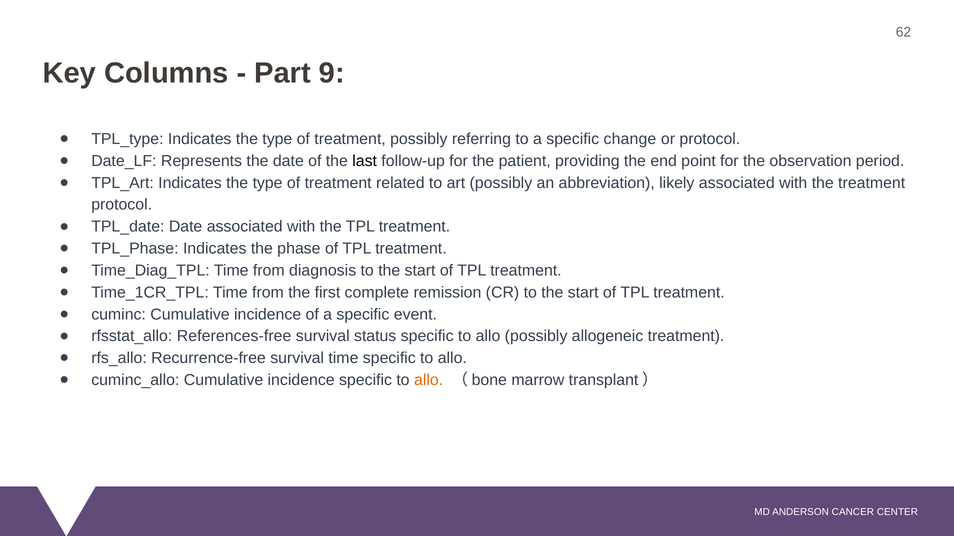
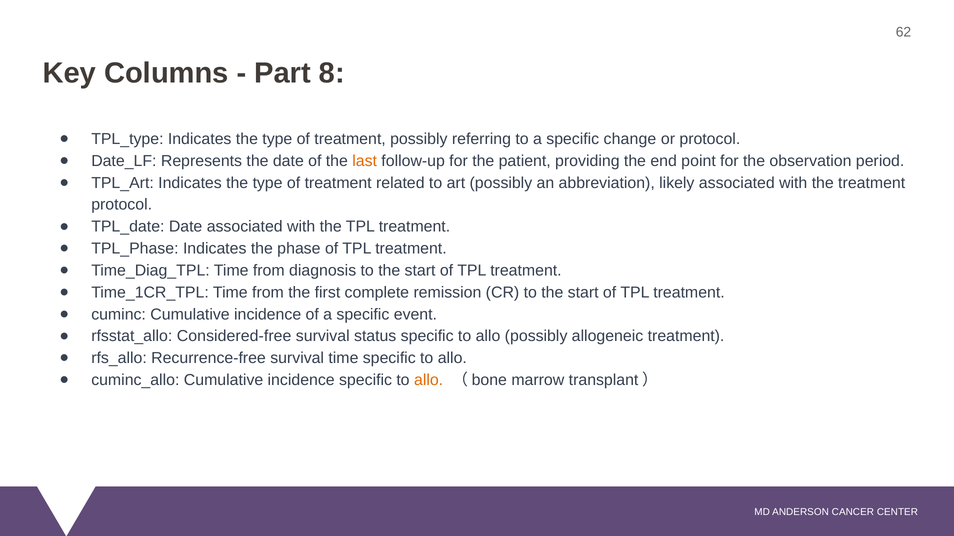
9: 9 -> 8 (332, 73)
last colour: black -> orange (365, 161)
References-free: References-free -> Considered-free (234, 337)
